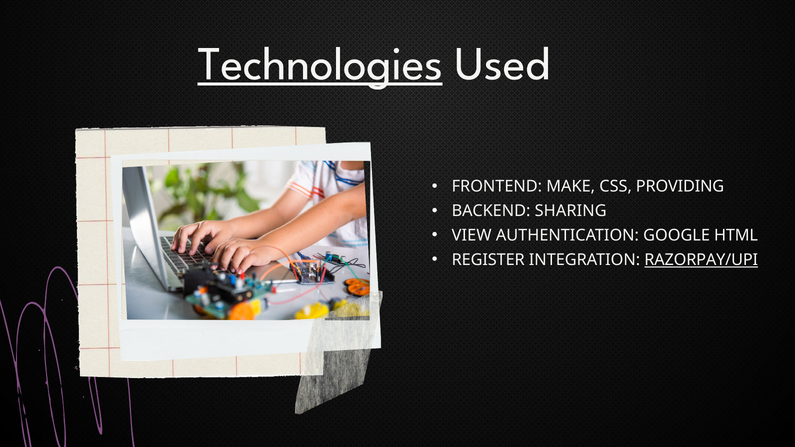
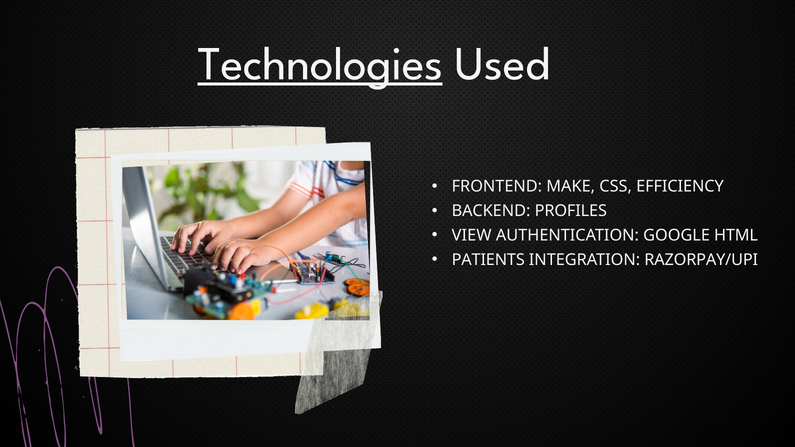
PROVIDING: PROVIDING -> EFFICIENCY (680, 187)
SHARING: SHARING -> PROFILES (571, 211)
REGISTER: REGISTER -> PATIENTS (488, 260)
RAZORPAY/UPI underline: present -> none (701, 260)
